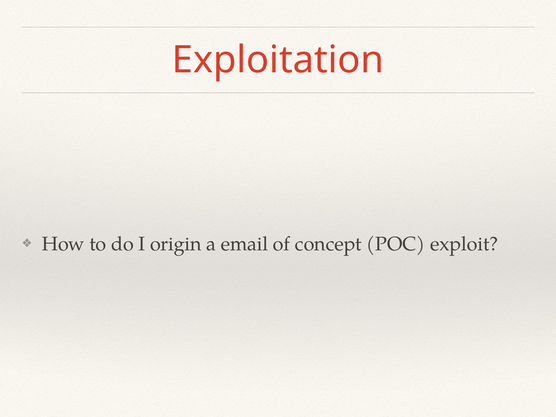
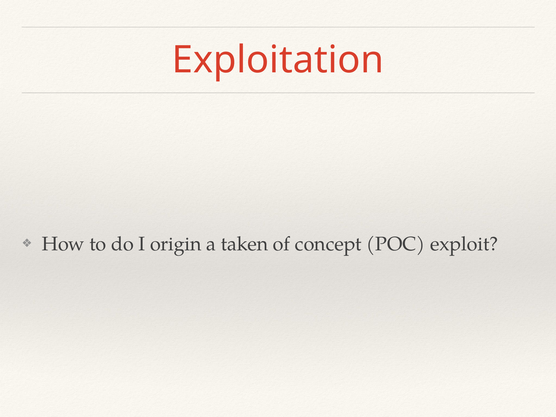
email: email -> taken (244, 244)
